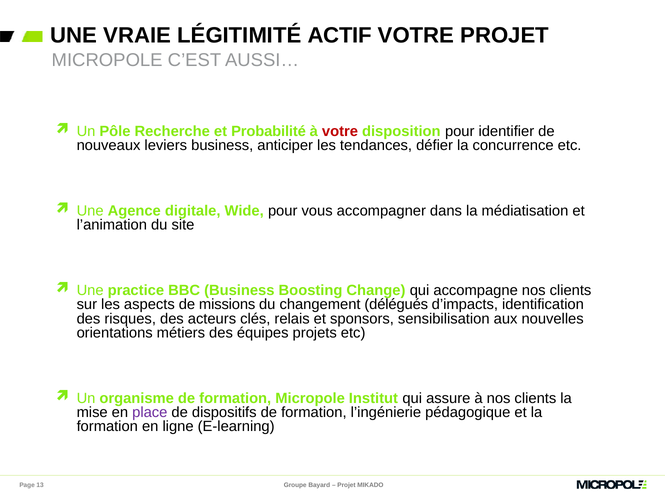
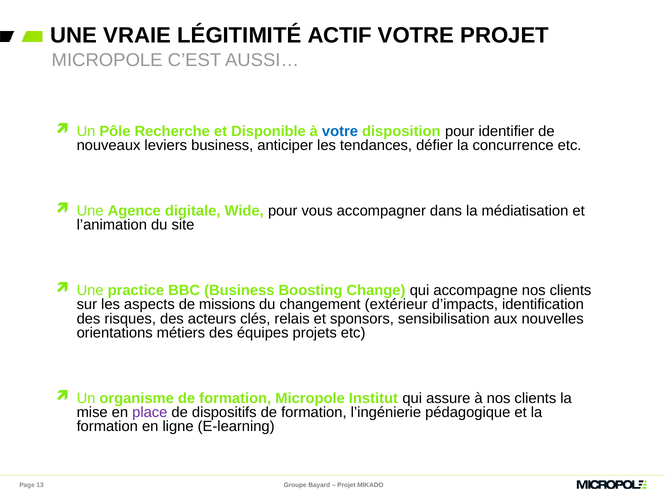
Probabilité: Probabilité -> Disponible (268, 131)
votre colour: red -> blue (340, 131)
délégués: délégués -> extérieur (396, 304)
